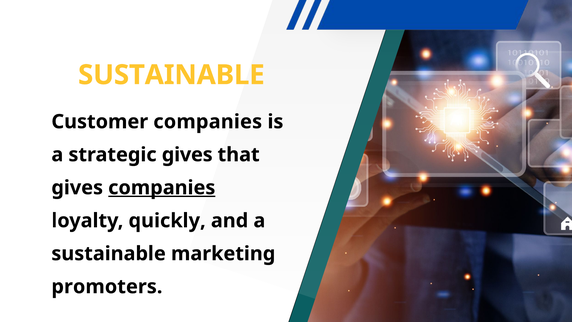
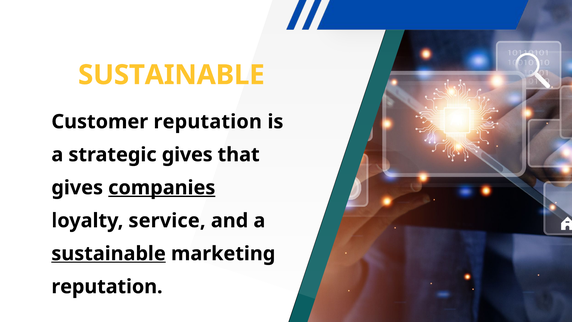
Customer companies: companies -> reputation (208, 122)
quickly: quickly -> service (167, 221)
sustainable underline: none -> present (109, 253)
promoters: promoters -> reputation (107, 286)
